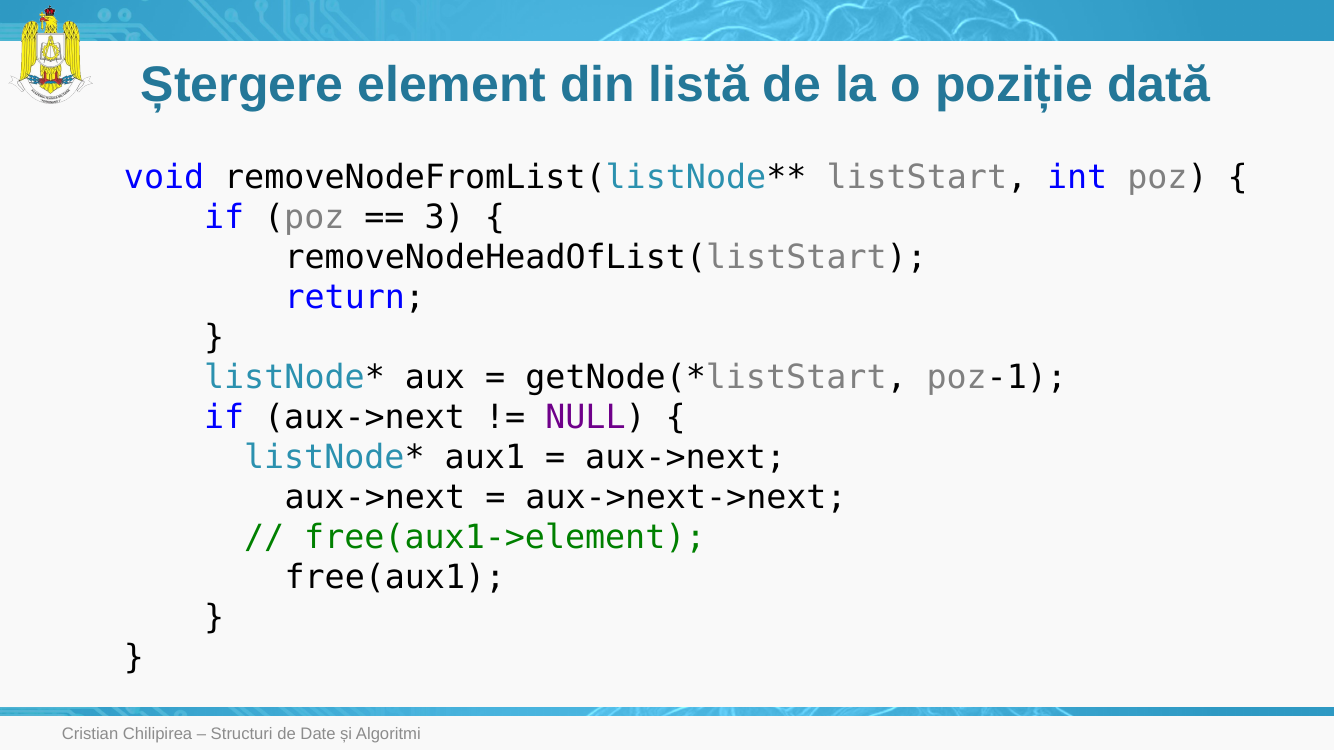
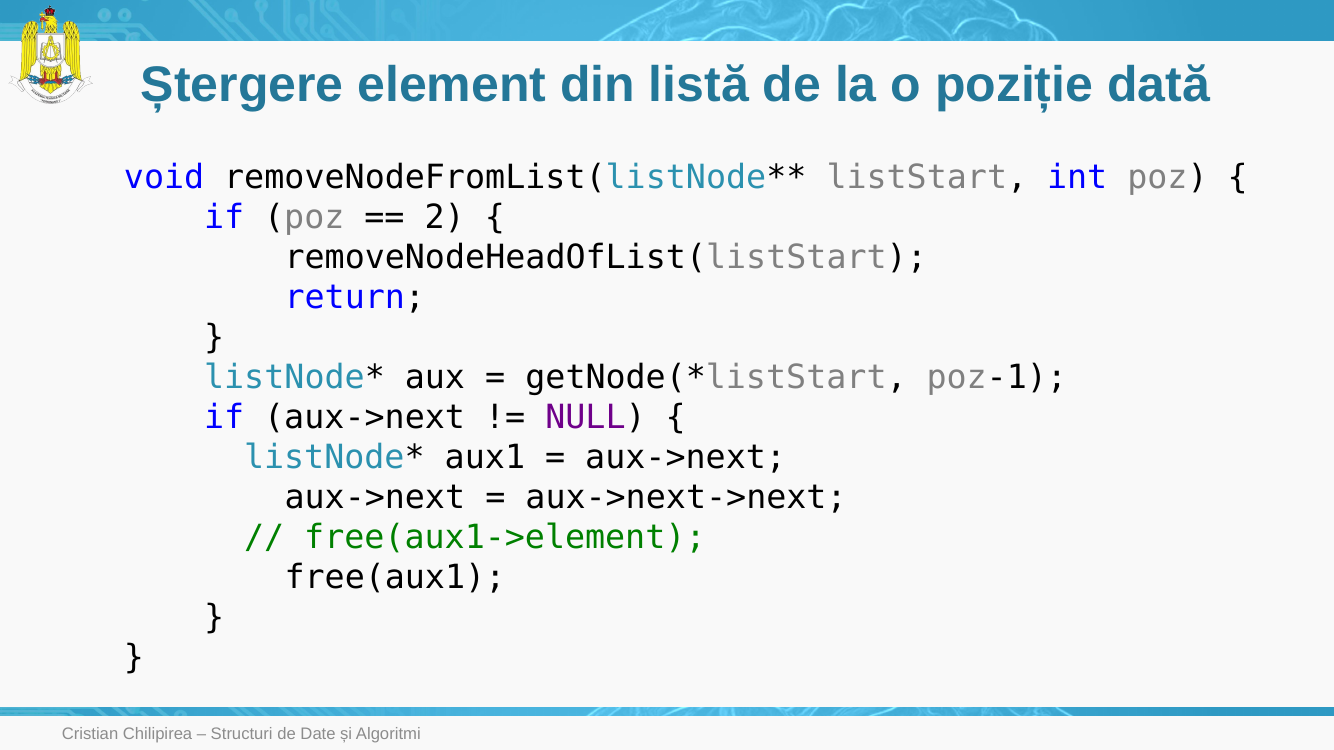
3: 3 -> 2 (445, 217)
